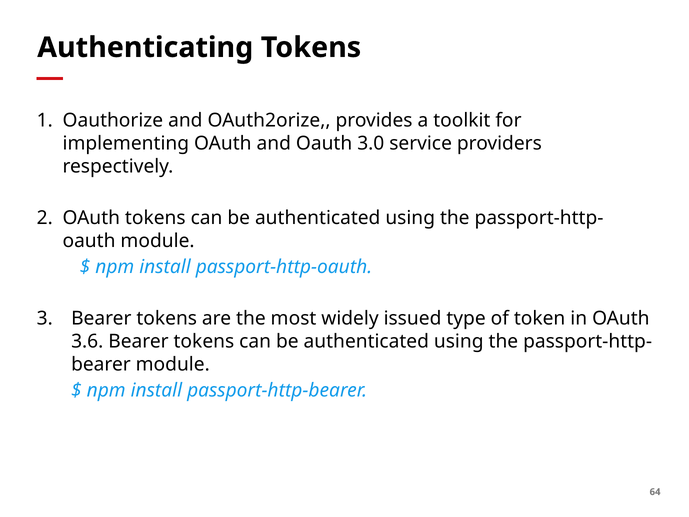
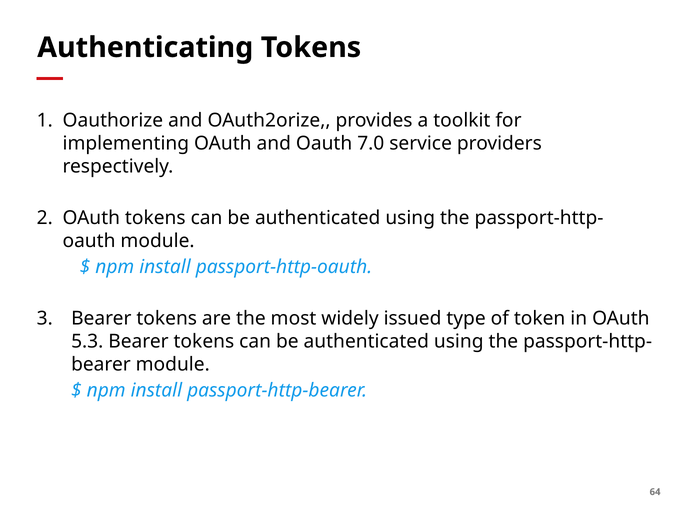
3.0: 3.0 -> 7.0 (371, 143)
3.6: 3.6 -> 5.3 (87, 341)
